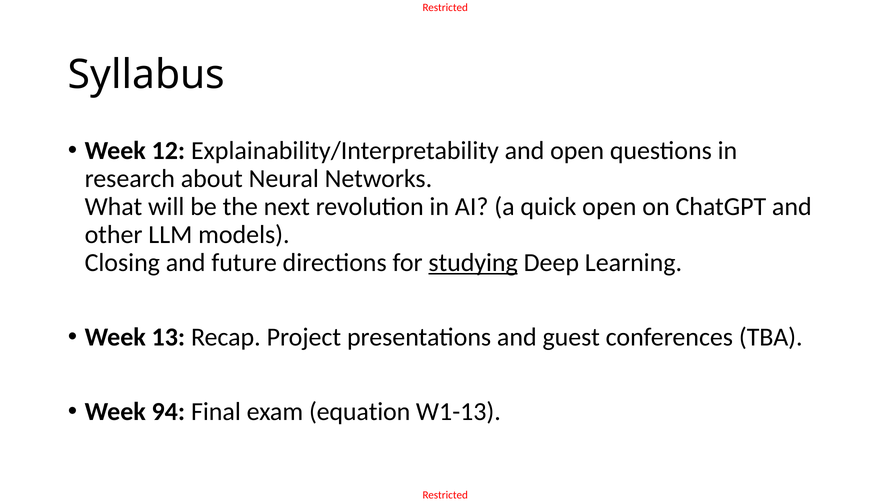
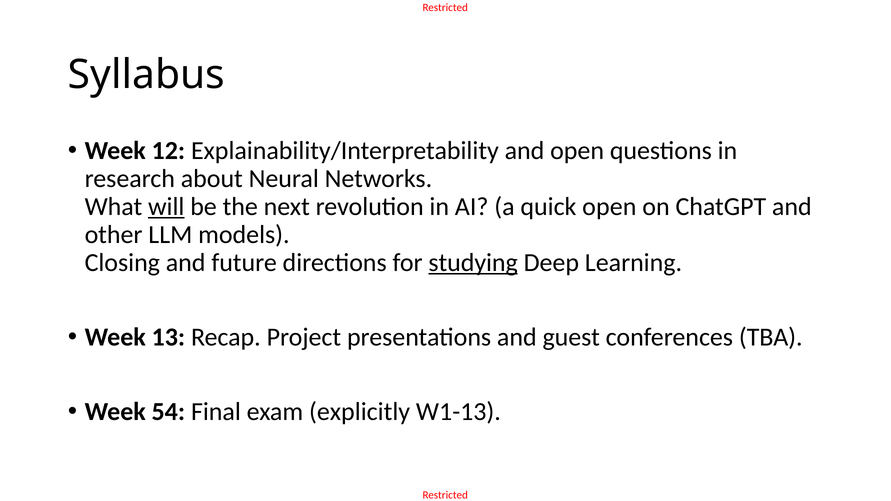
will underline: none -> present (166, 207)
94: 94 -> 54 (168, 412)
equation: equation -> explicitly (360, 412)
